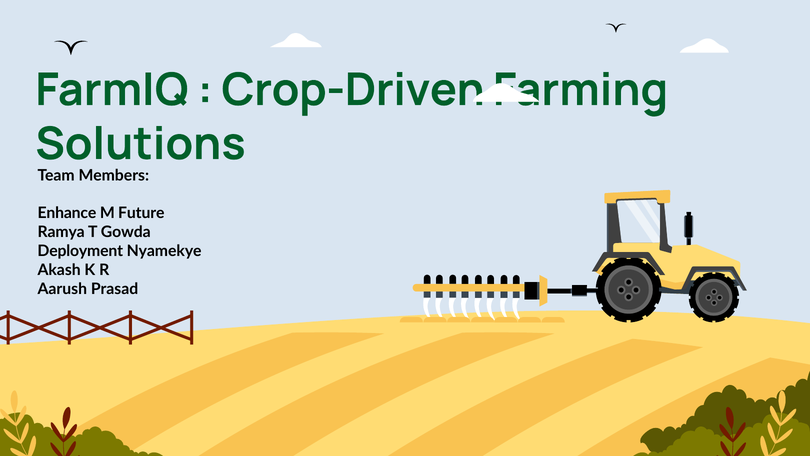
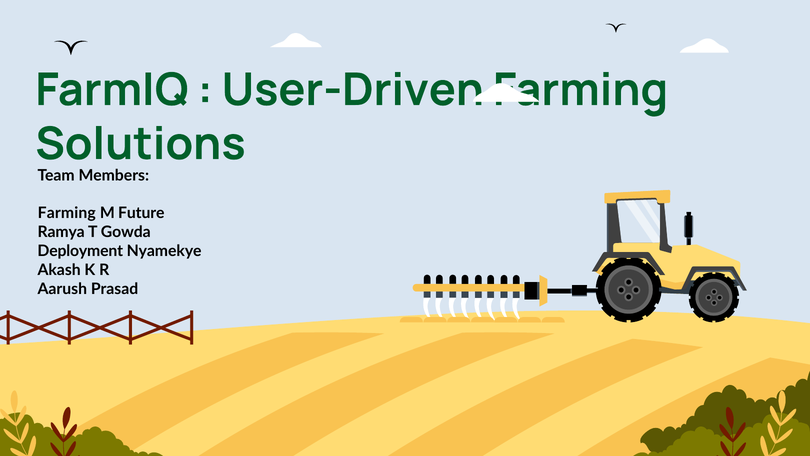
Crop-Driven: Crop-Driven -> User-Driven (353, 90)
Enhance: Enhance -> Farming (67, 213)
